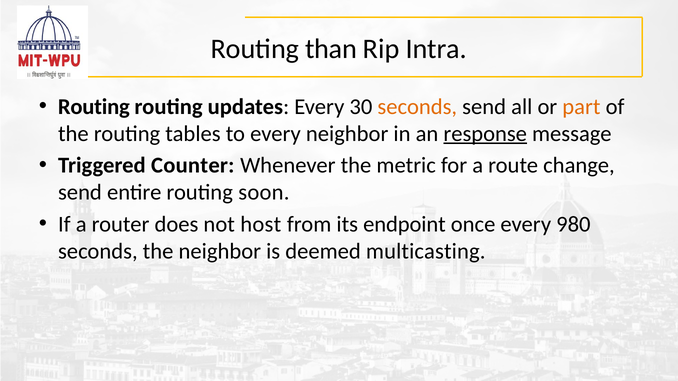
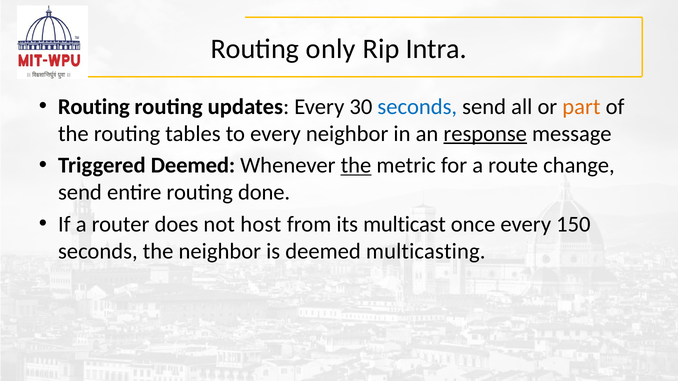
than: than -> only (331, 49)
seconds colour: orange -> blue (417, 107)
Triggered Counter: Counter -> Deemed (193, 166)
the underline: none -> present (356, 166)
soon: soon -> done (264, 193)
endpoint: endpoint -> multicast (405, 224)
980: 980 -> 150 (573, 224)
